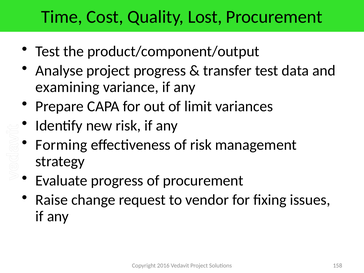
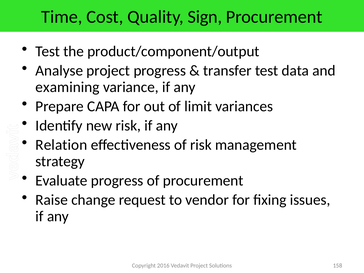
Lost: Lost -> Sign (205, 17)
Forming: Forming -> Relation (61, 145)
